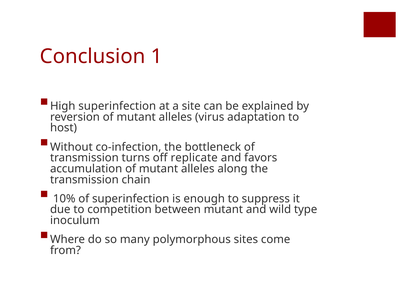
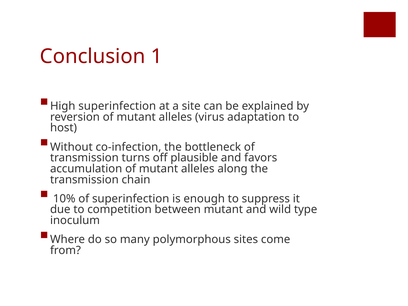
replicate: replicate -> plausible (194, 158)
